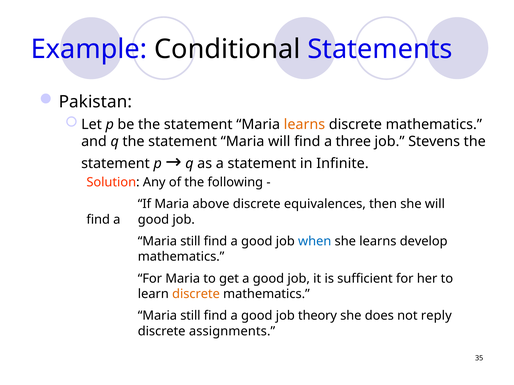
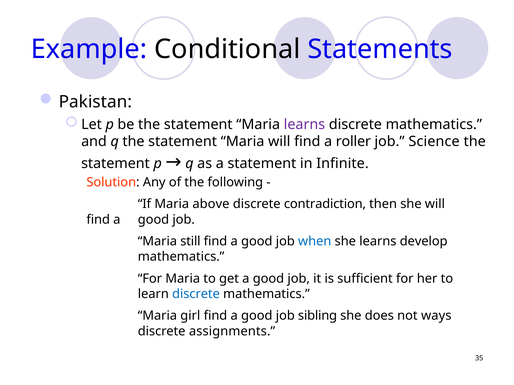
learns colour: orange -> purple (304, 125)
three: three -> roller (353, 142)
Stevens: Stevens -> Science (434, 142)
equivalences: equivalences -> contradiction (325, 204)
discrete colour: orange -> blue (196, 294)
still: still -> girl (190, 316)
theory: theory -> sibling (318, 316)
reply: reply -> ways (436, 316)
